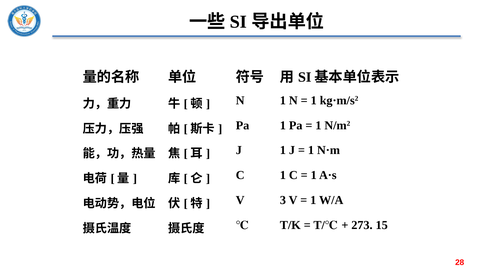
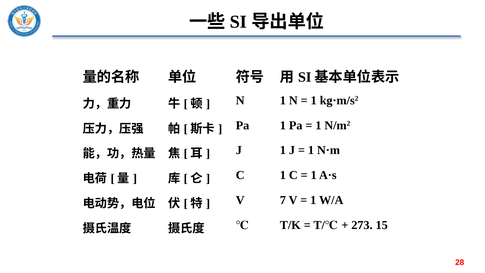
3: 3 -> 7 (283, 200)
